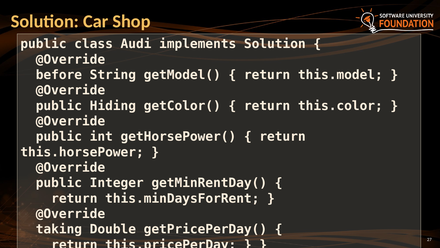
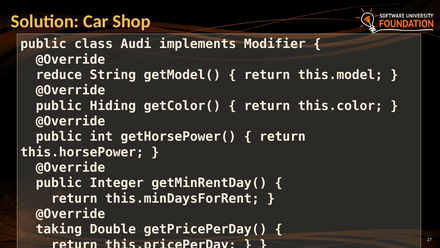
implements Solution: Solution -> Modifier (275, 44)
before: before -> reduce (59, 75)
